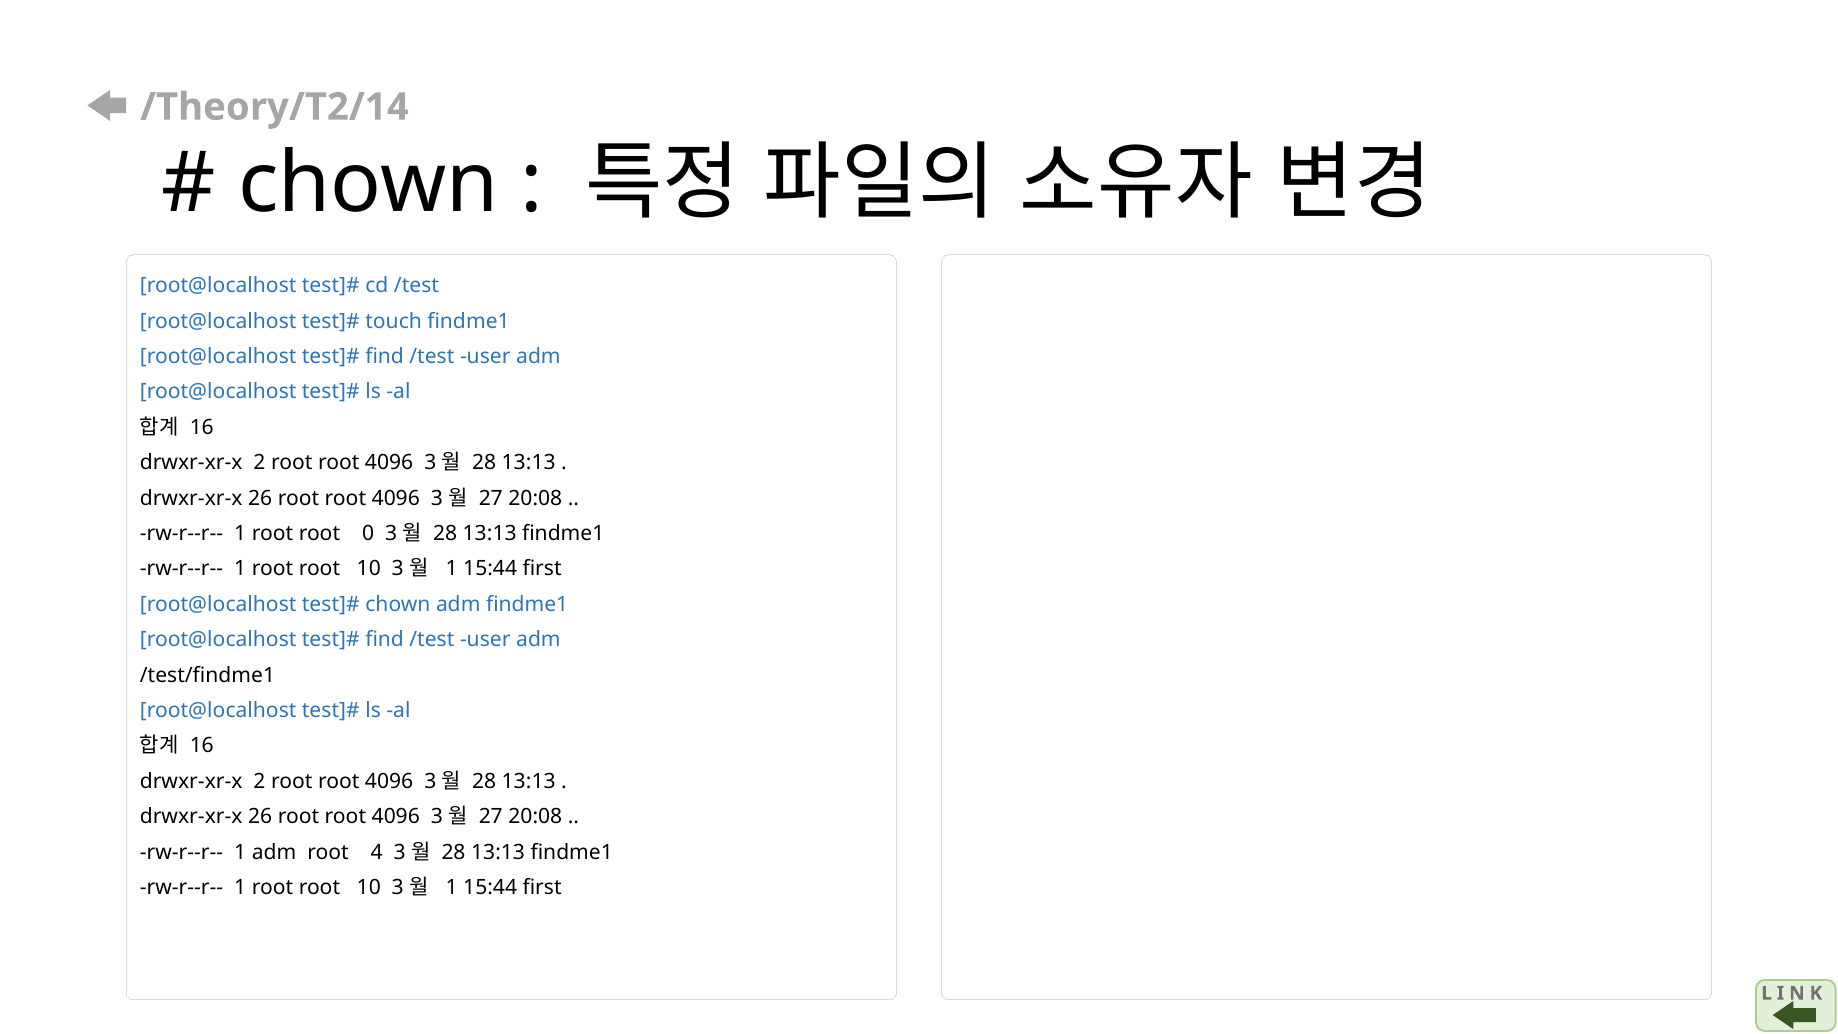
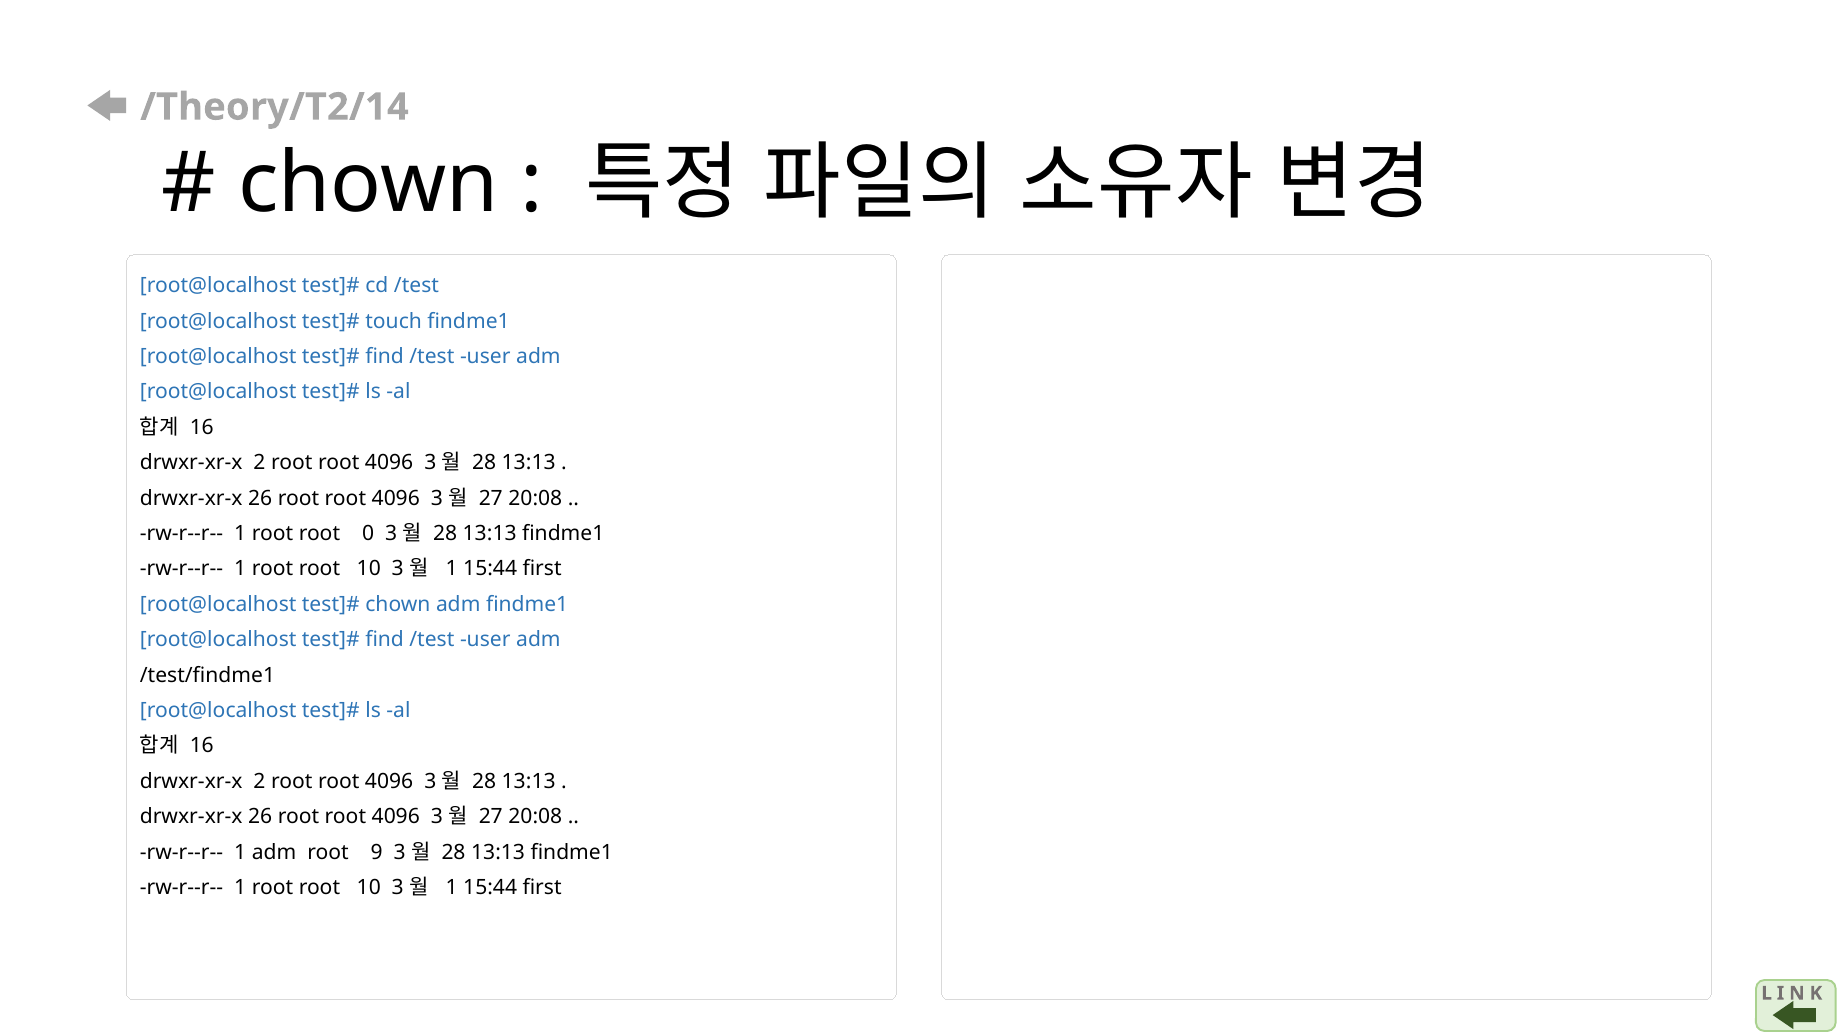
4: 4 -> 9 (377, 852)
